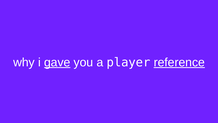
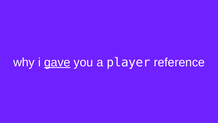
reference underline: present -> none (179, 62)
